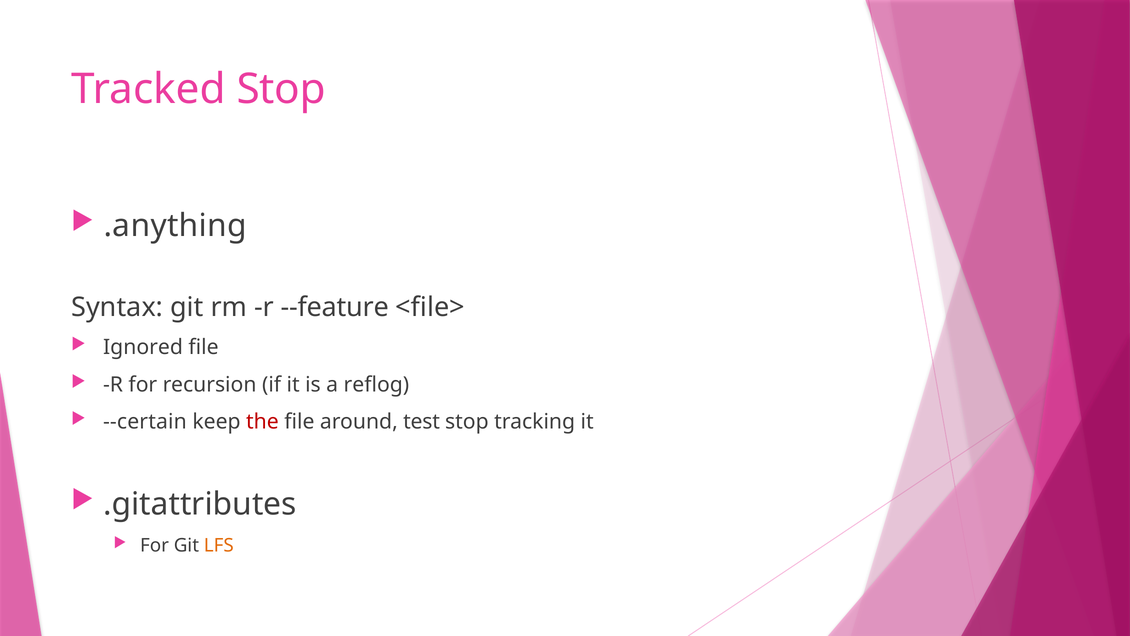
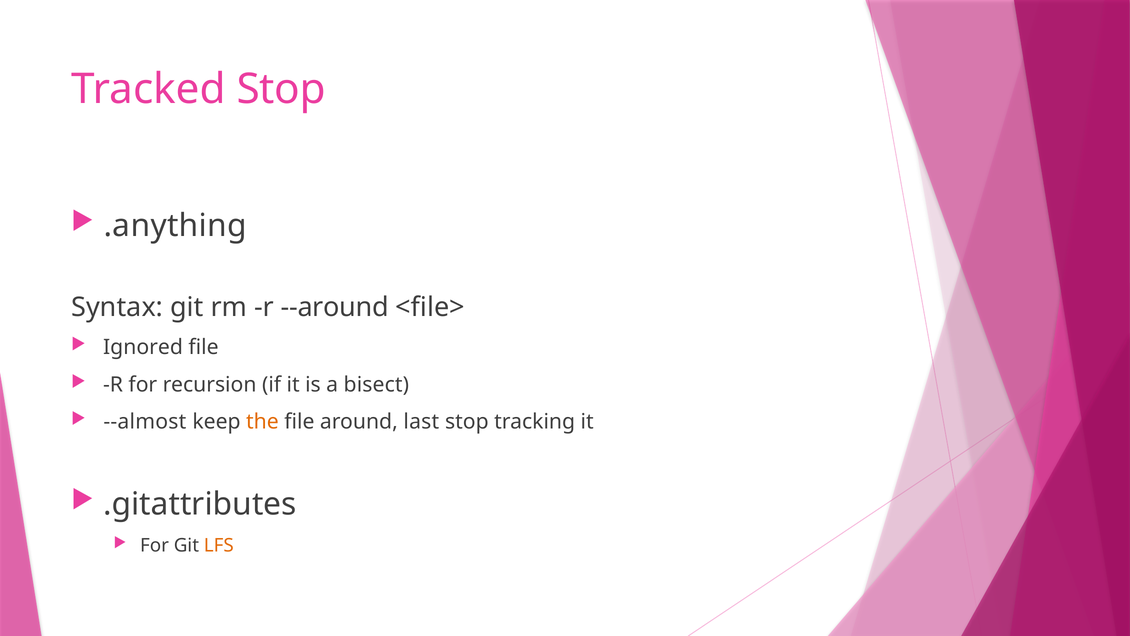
--feature: --feature -> --around (335, 307)
reflog: reflog -> bisect (376, 384)
--certain: --certain -> --almost (145, 422)
the colour: red -> orange (262, 422)
test: test -> last (421, 422)
